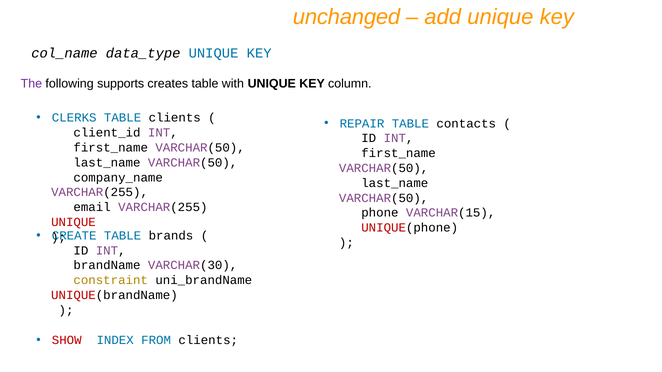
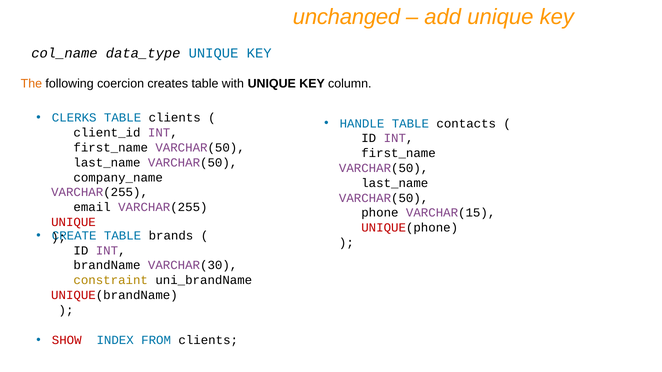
The colour: purple -> orange (31, 84)
supports: supports -> coercion (121, 84)
REPAIR: REPAIR -> HANDLE (362, 124)
